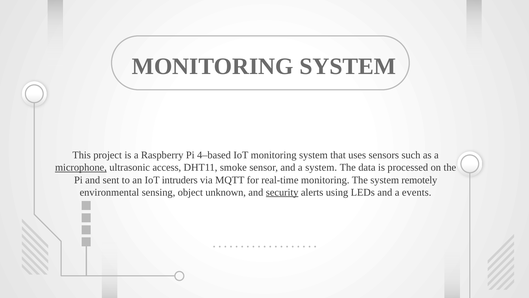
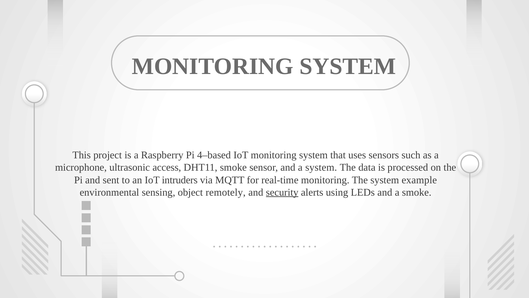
microphone underline: present -> none (81, 167)
remotely: remotely -> example (419, 180)
unknown: unknown -> remotely (226, 192)
a events: events -> smoke (417, 192)
